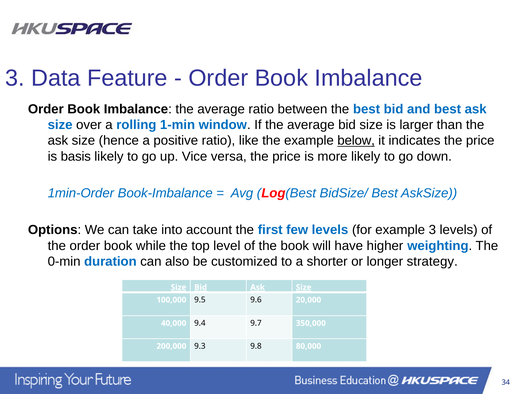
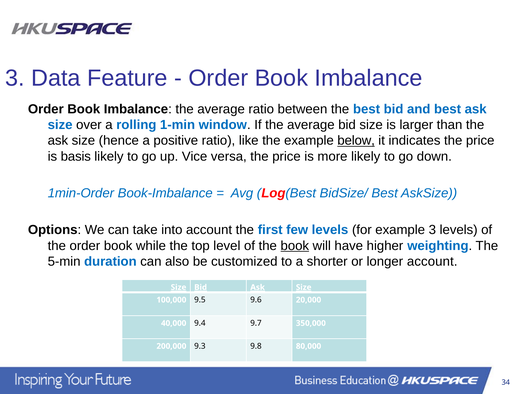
book underline: none -> present (295, 246)
0-min: 0-min -> 5-min (64, 262)
longer strategy: strategy -> account (432, 262)
